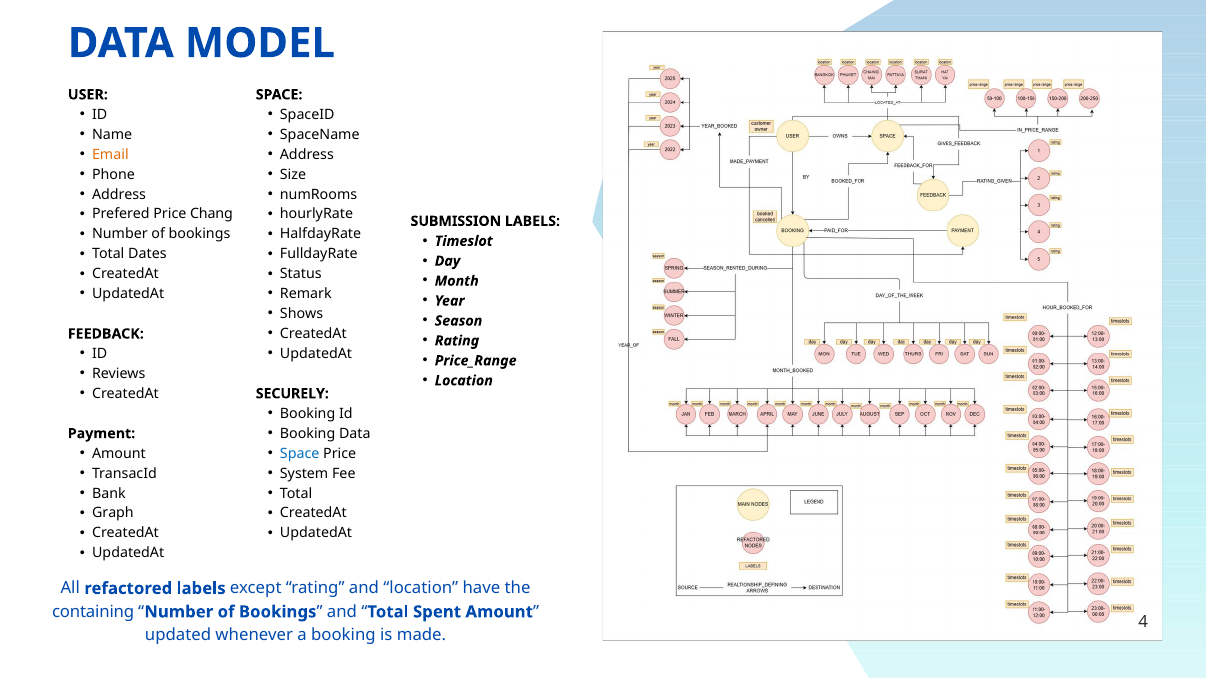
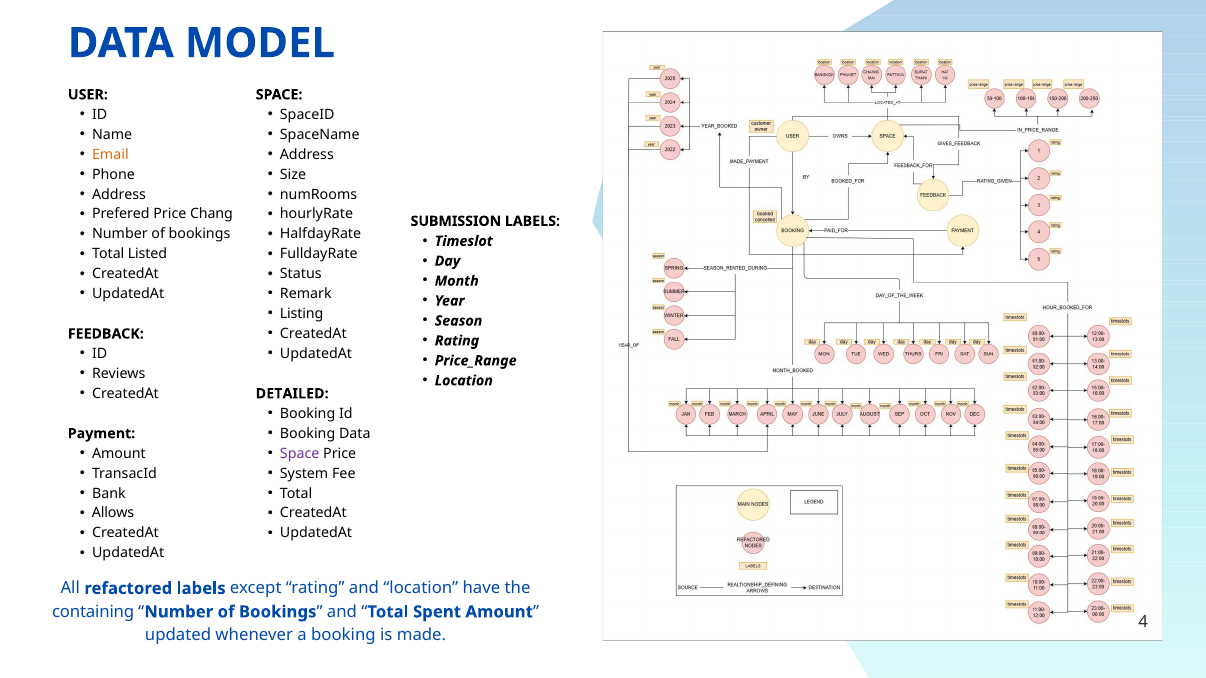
Dates: Dates -> Listed (147, 254)
Shows: Shows -> Listing (302, 314)
SECURELY: SECURELY -> DETAILED (292, 394)
Space colour: blue -> purple (300, 454)
Graph: Graph -> Allows (113, 514)
